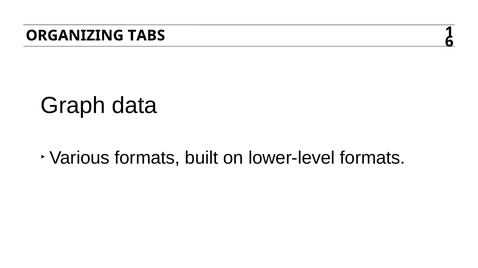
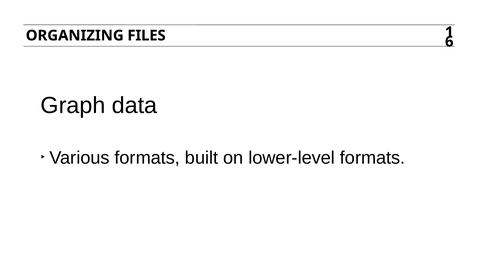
TABS: TABS -> FILES (147, 36)
